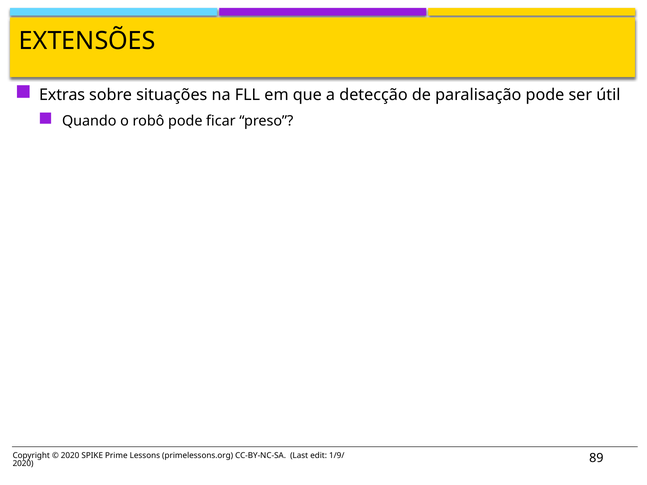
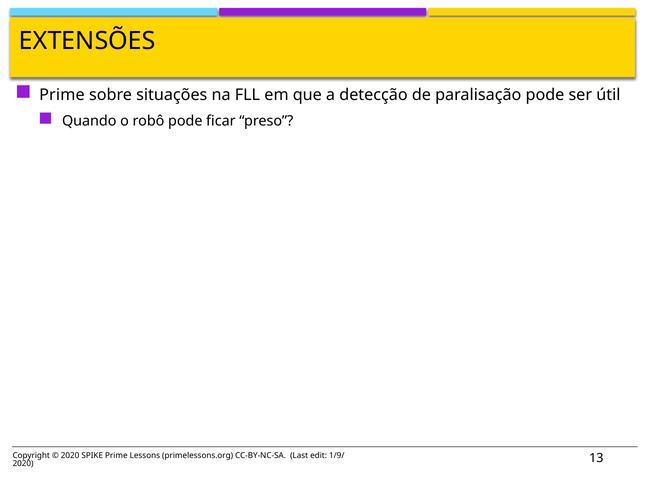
Extras: Extras -> Prime (62, 95)
89: 89 -> 13 (596, 459)
